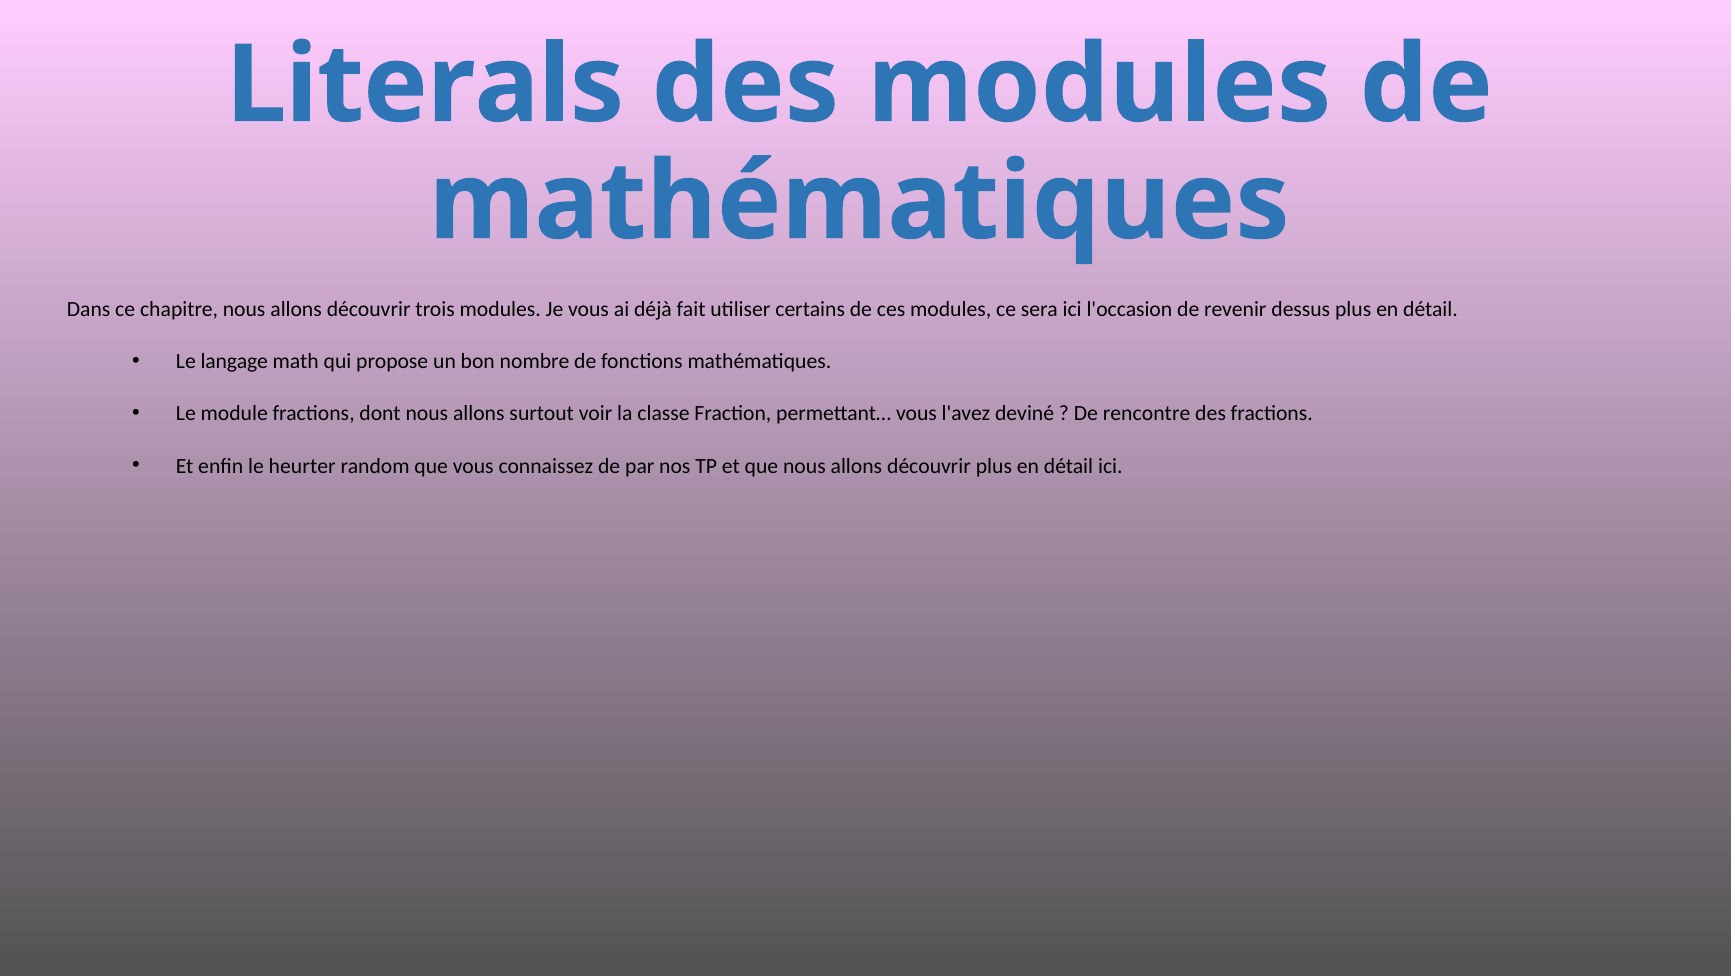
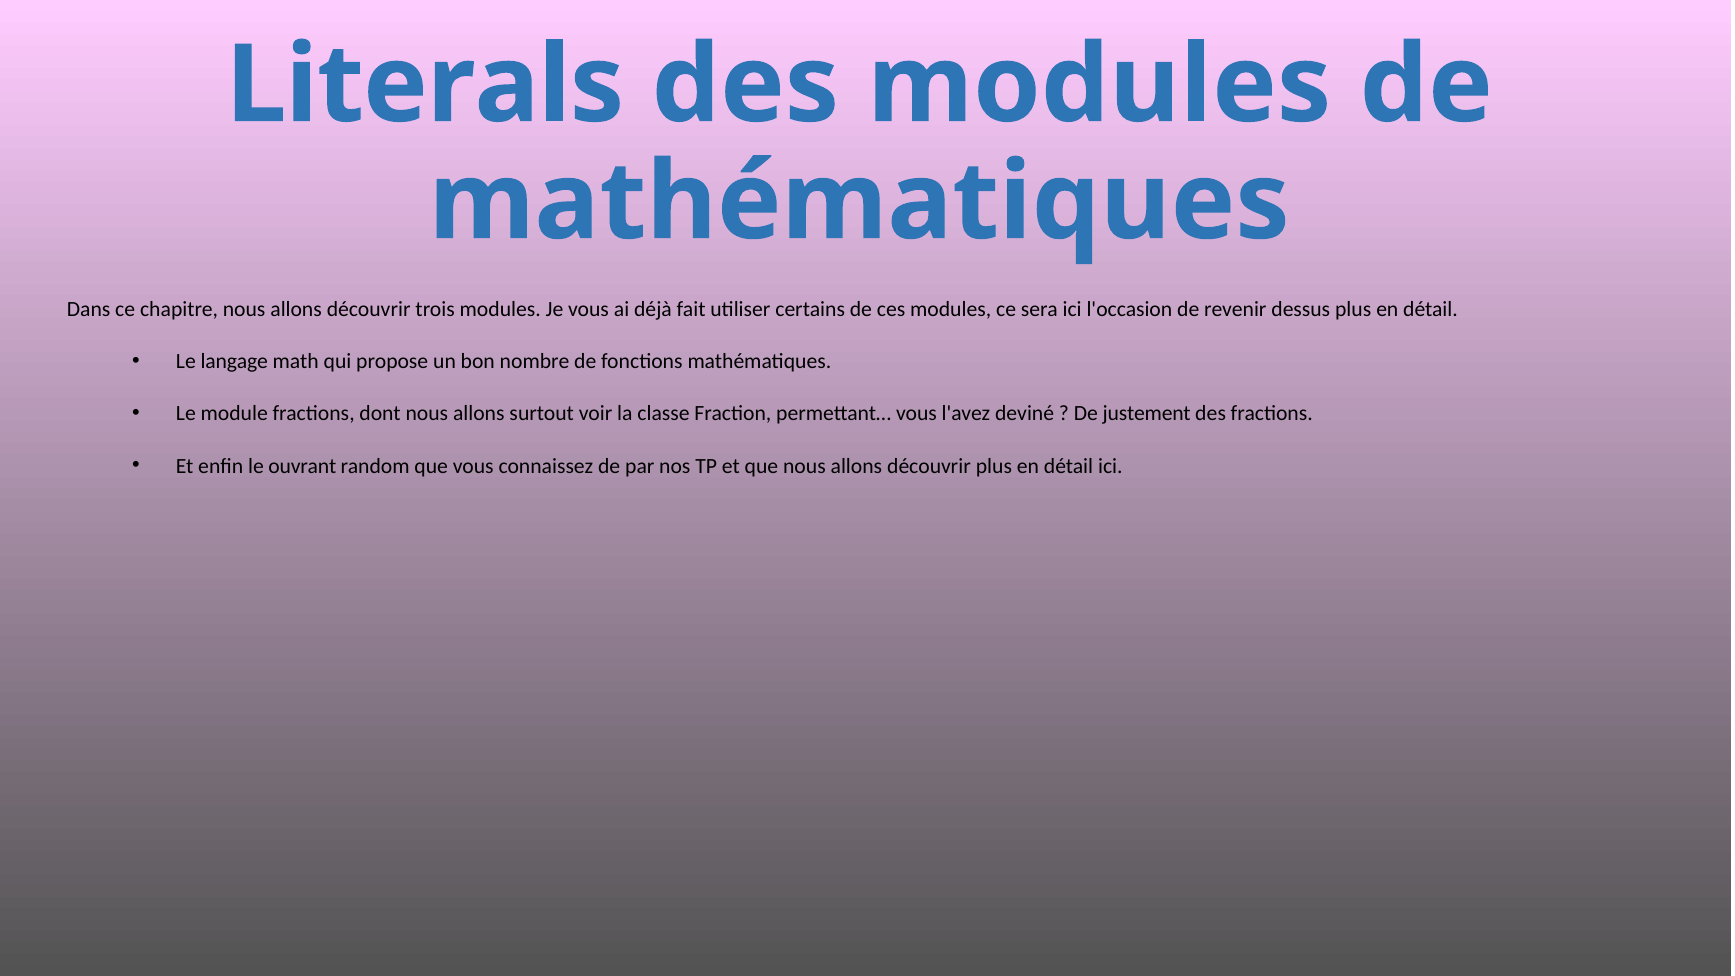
rencontre: rencontre -> justement (1147, 414)
heurter: heurter -> ouvrant (302, 466)
